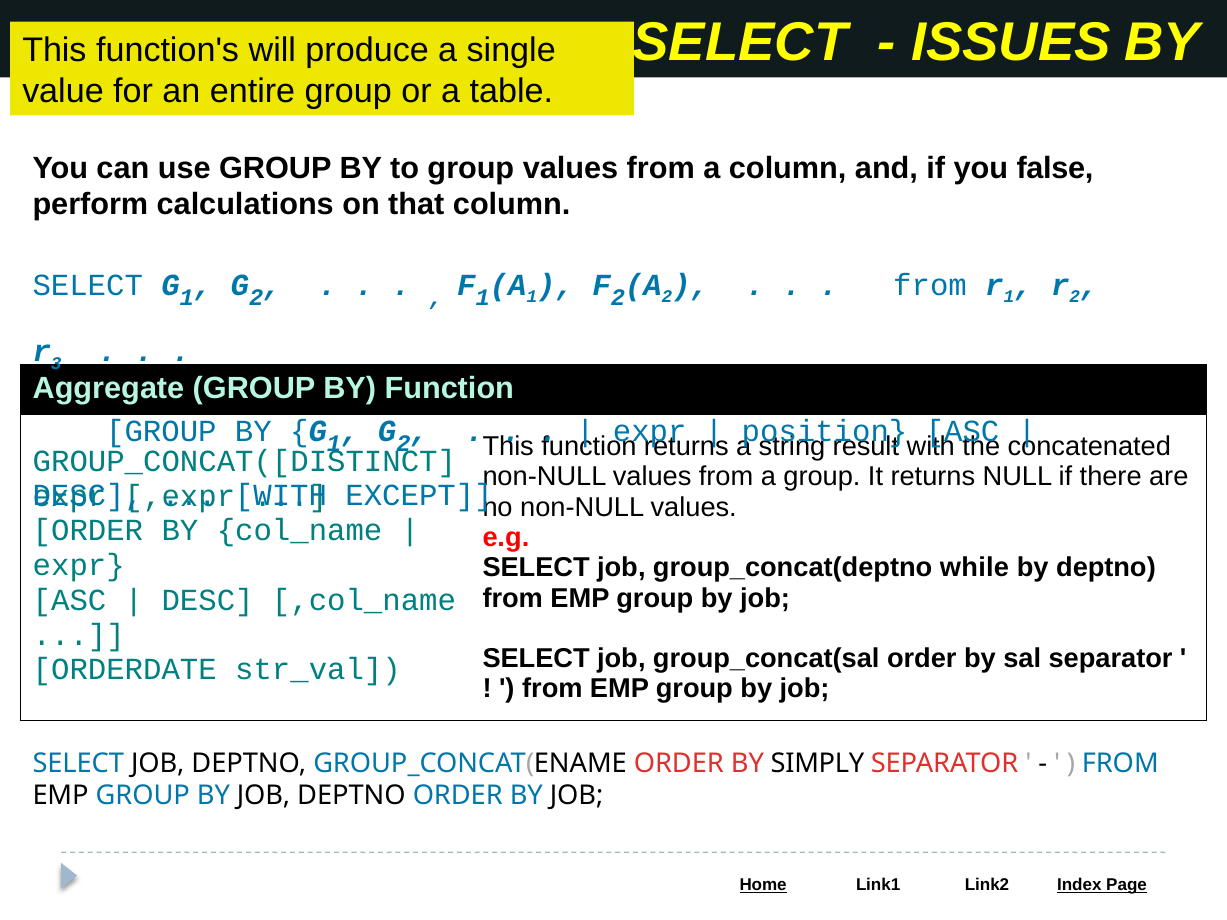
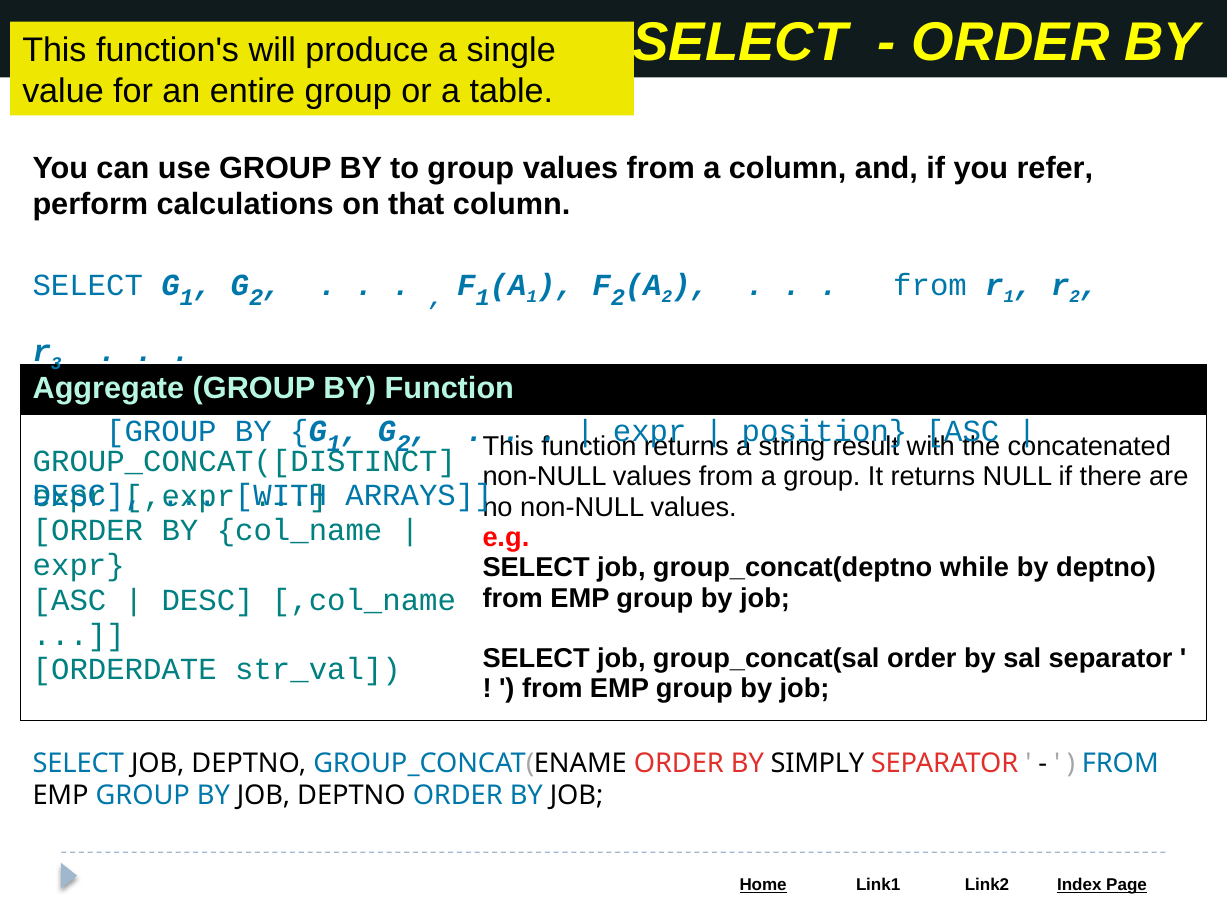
ISSUES: ISSUES -> ORDER (1011, 43)
false: false -> refer (1055, 168)
EXCEPT: EXCEPT -> ARRAYS (419, 496)
